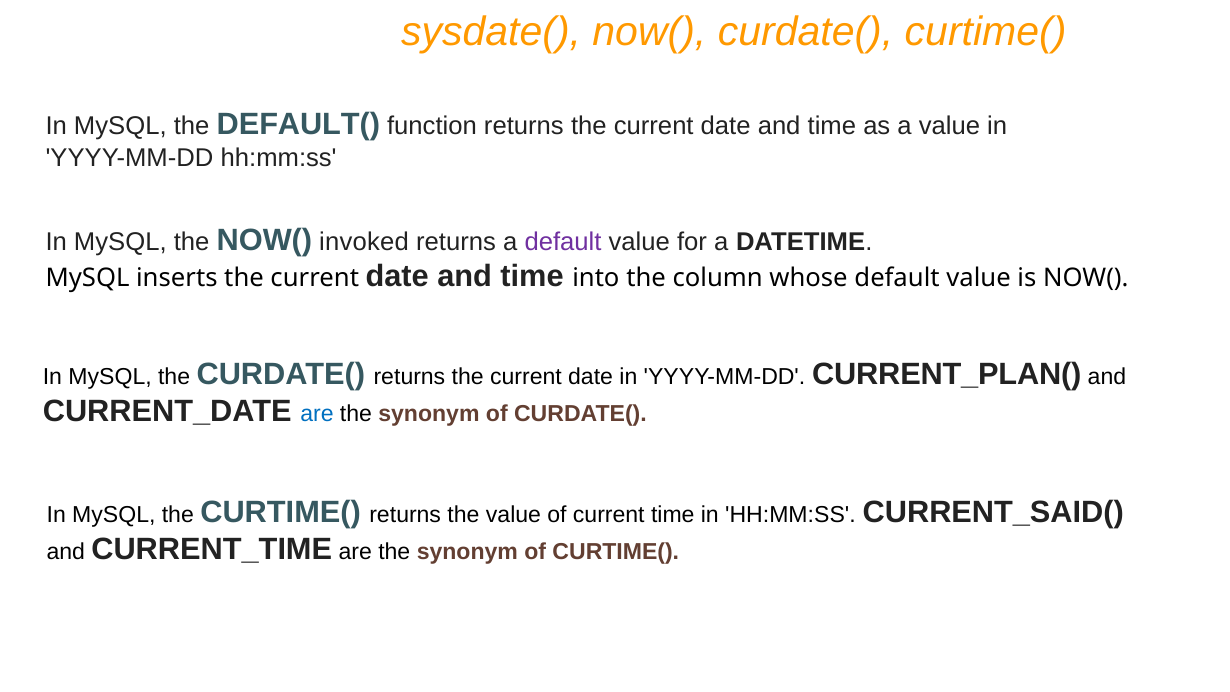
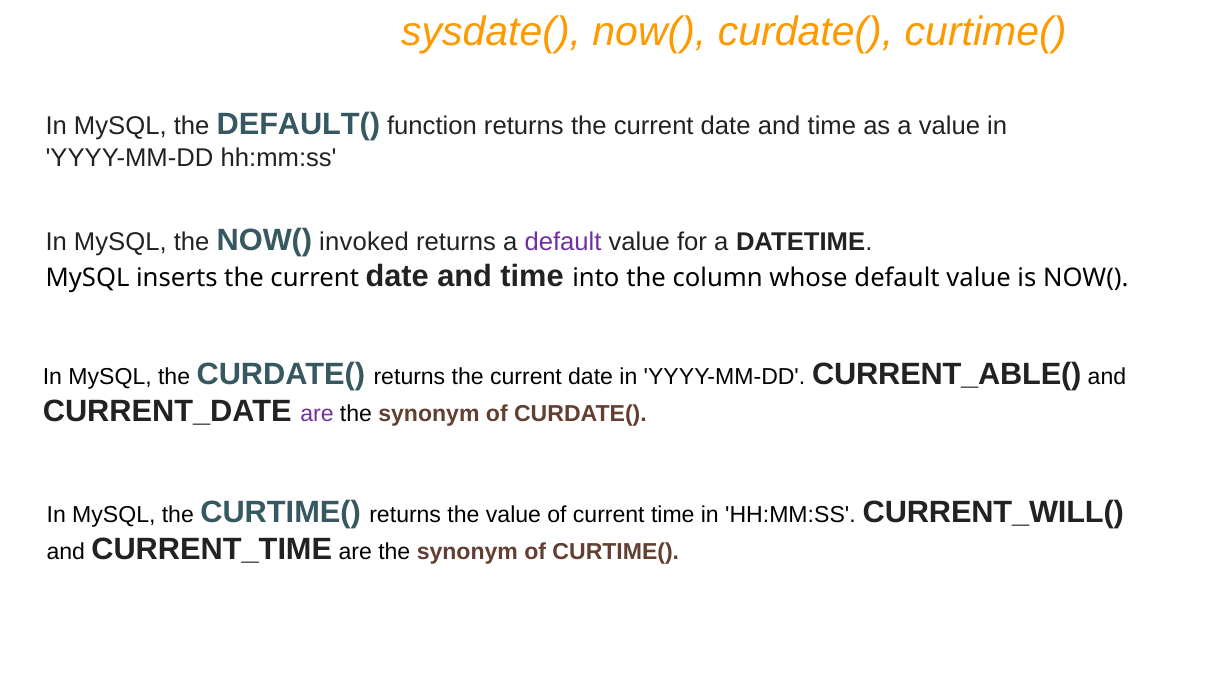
CURRENT_PLAN(: CURRENT_PLAN( -> CURRENT_ABLE( (947, 374)
are colour: blue -> purple (317, 414)
CURRENT_SAID(: CURRENT_SAID( -> CURRENT_WILL( (993, 512)
